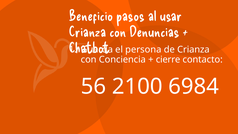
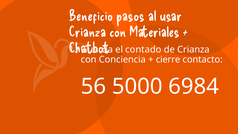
Denuncias: Denuncias -> Materiales (154, 32)
persona: persona -> contado (143, 49)
2100: 2100 -> 5000 (137, 86)
